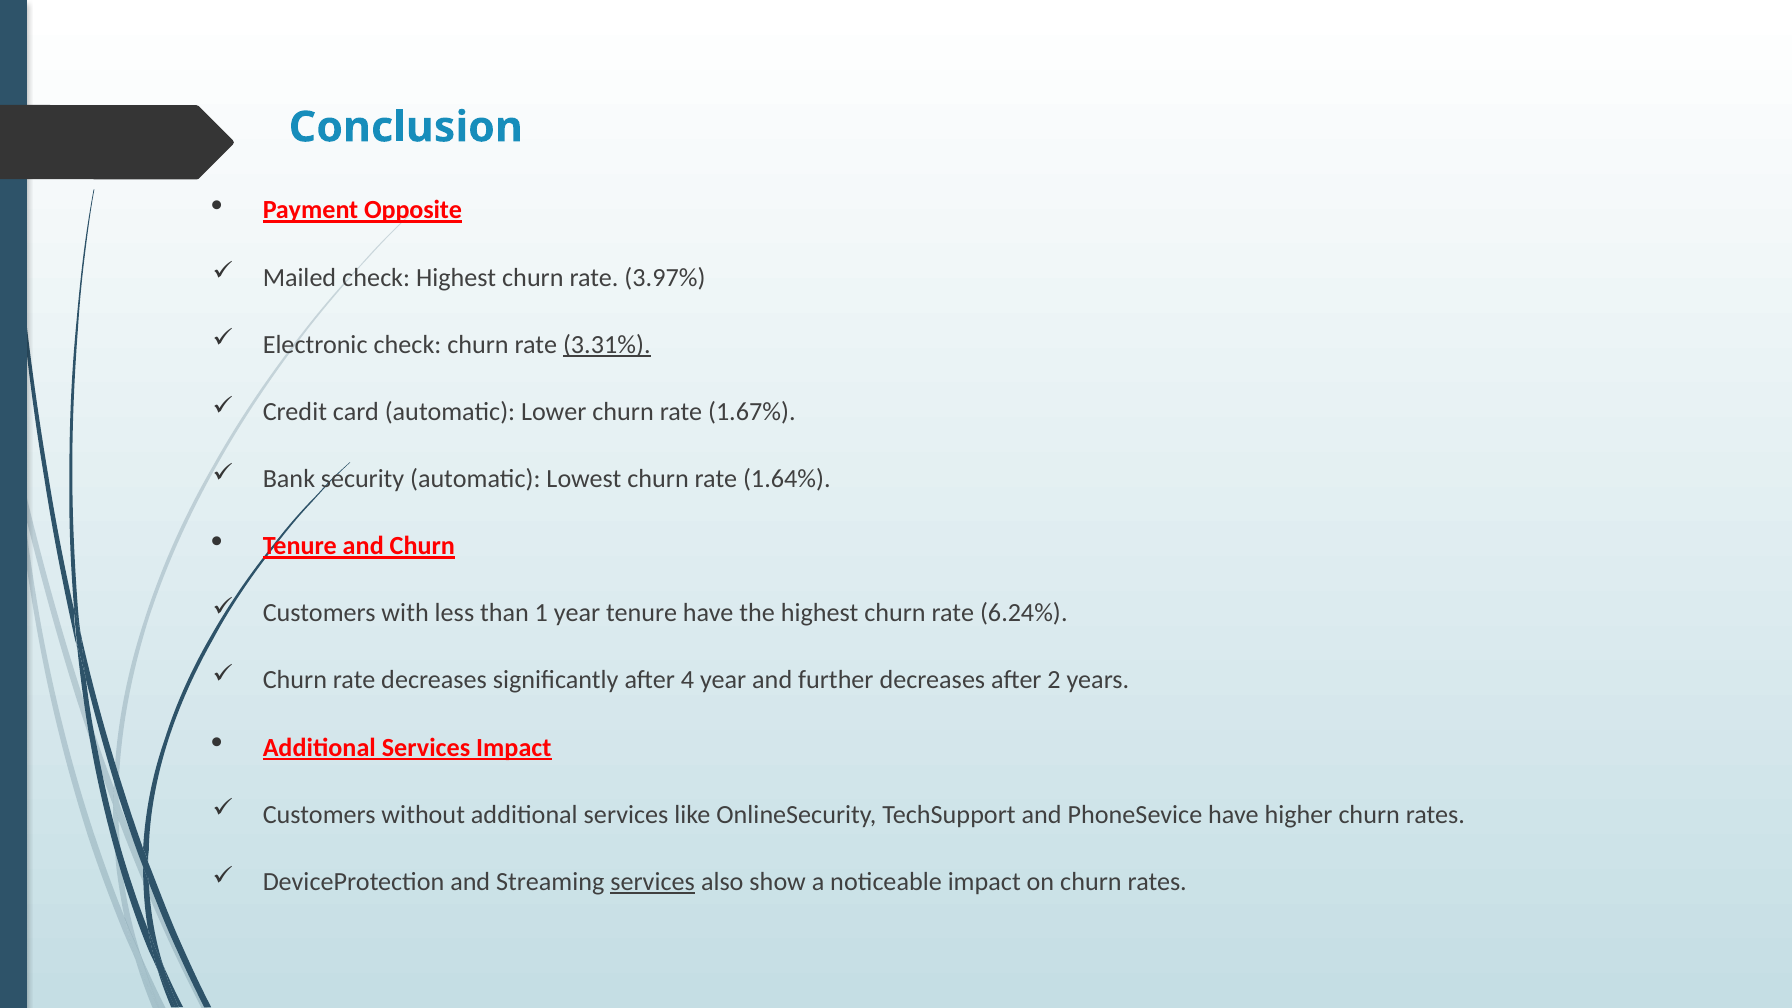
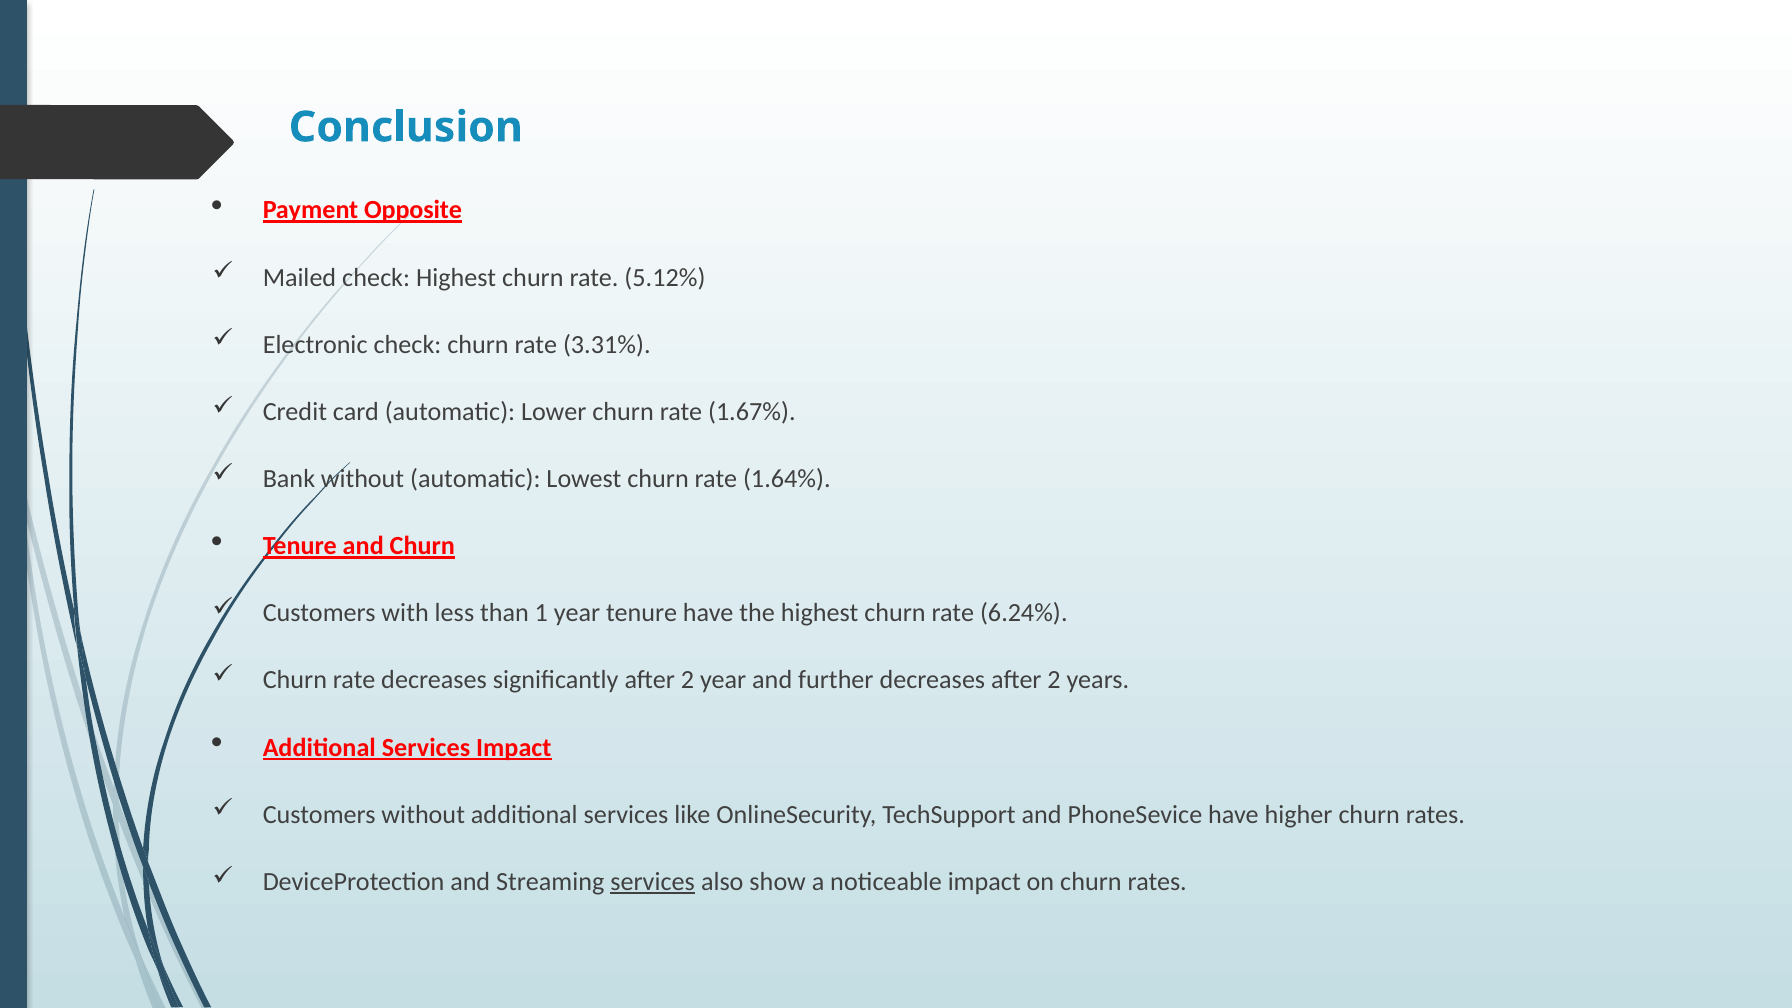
3.97%: 3.97% -> 5.12% (665, 277)
3.31% underline: present -> none (607, 345)
Bank security: security -> without (363, 479)
significantly after 4: 4 -> 2 (687, 680)
